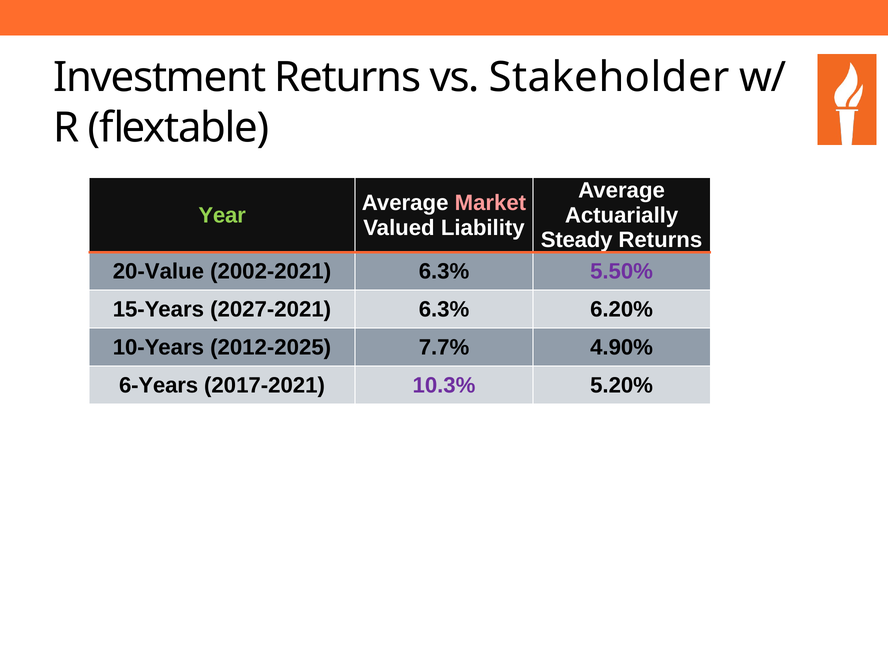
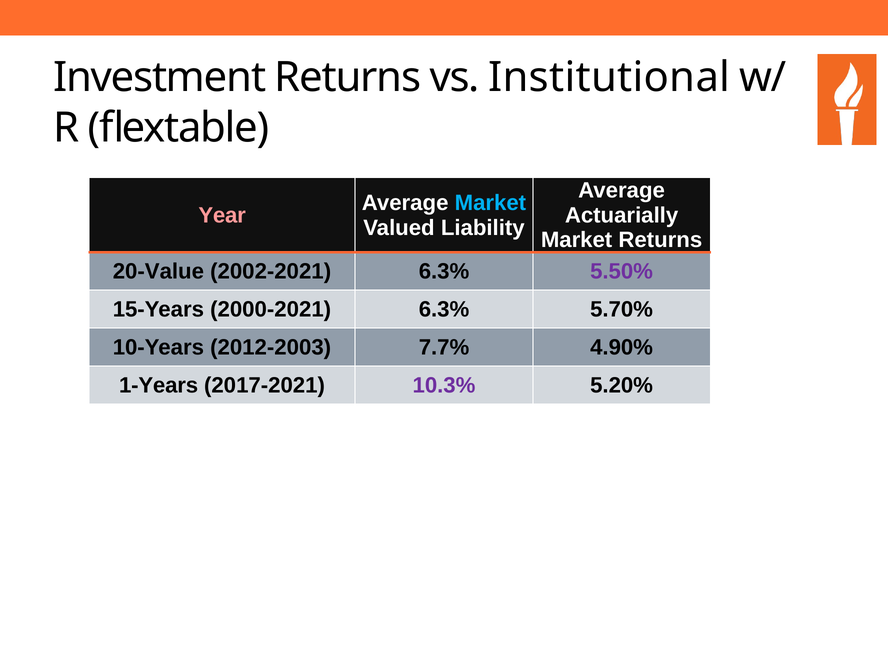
Stakeholder: Stakeholder -> Institutional (609, 78)
Market colour: pink -> light blue (490, 203)
Year colour: light green -> pink (222, 215)
Steady: Steady -> Market (577, 240)
2027-2021: 2027-2021 -> 2000-2021 (271, 310)
6.20%: 6.20% -> 5.70% (622, 310)
2012-2025: 2012-2025 -> 2012-2003 (271, 347)
6-Years: 6-Years -> 1-Years (159, 385)
